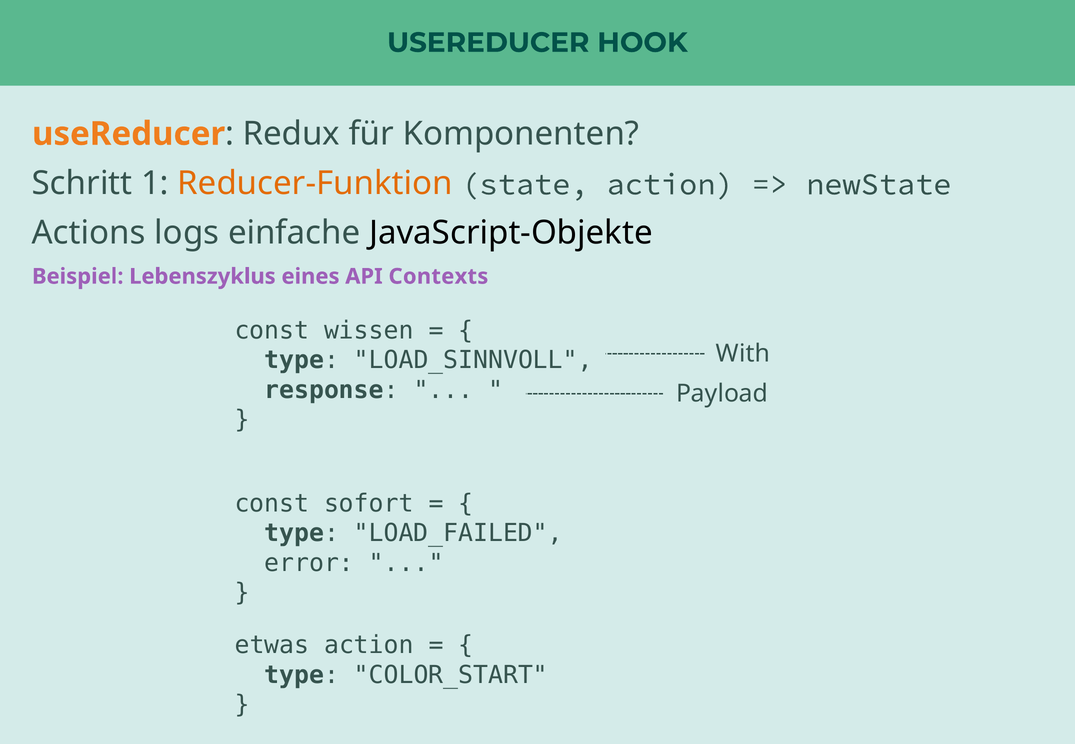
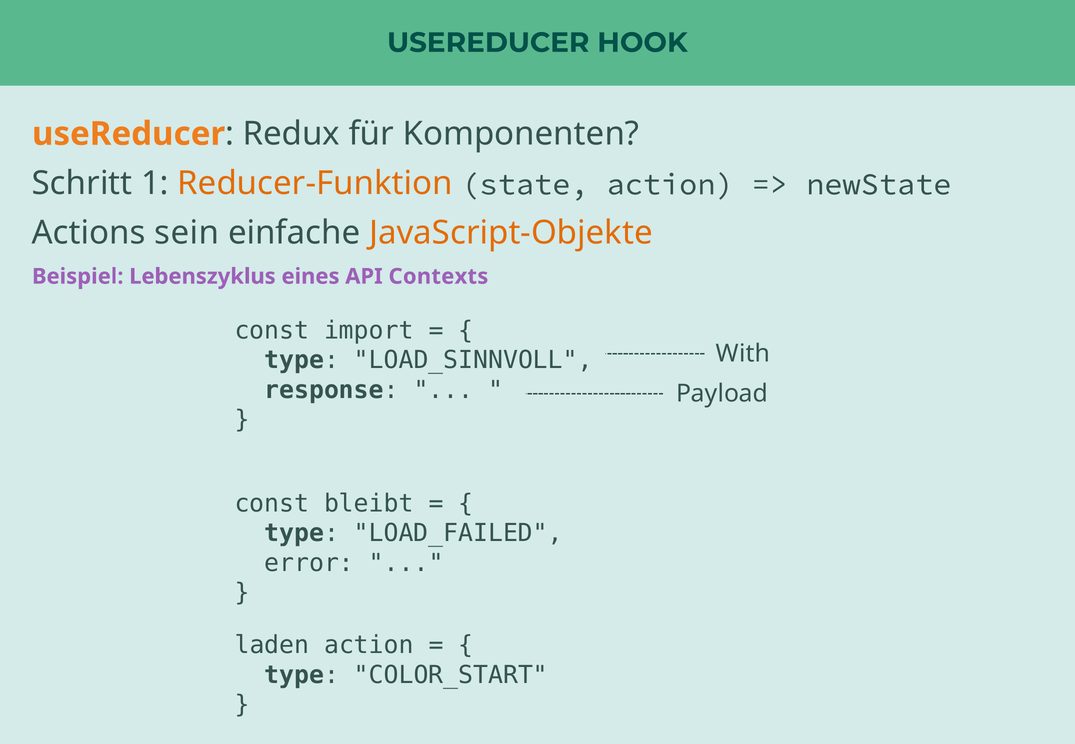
logs: logs -> sein (187, 233)
JavaScript-Objekte colour: black -> orange (511, 233)
wissen: wissen -> import (369, 331)
sofort: sofort -> bleibt (369, 504)
etwas: etwas -> laden (272, 645)
